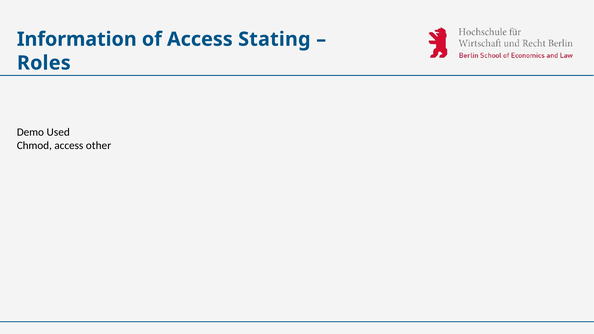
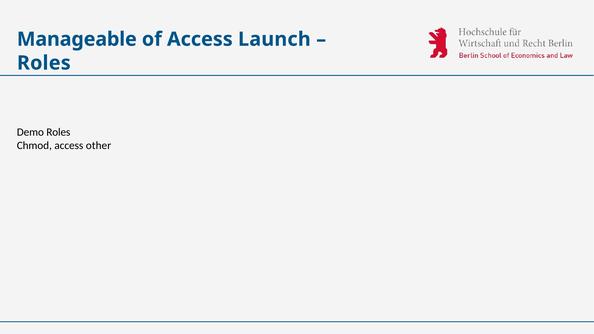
Information: Information -> Manageable (77, 39)
Stating: Stating -> Launch (274, 39)
Demo Used: Used -> Roles (58, 132)
